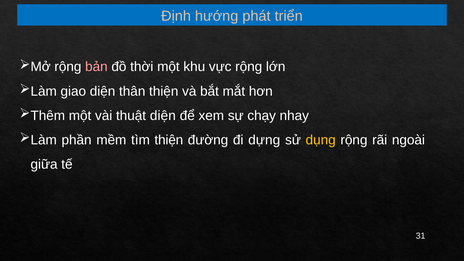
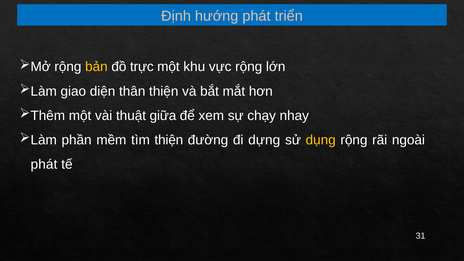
bản colour: pink -> yellow (96, 67)
thời: thời -> trực (142, 67)
thuật diện: diện -> giữa (163, 116)
giữa: giữa -> phát (44, 164)
